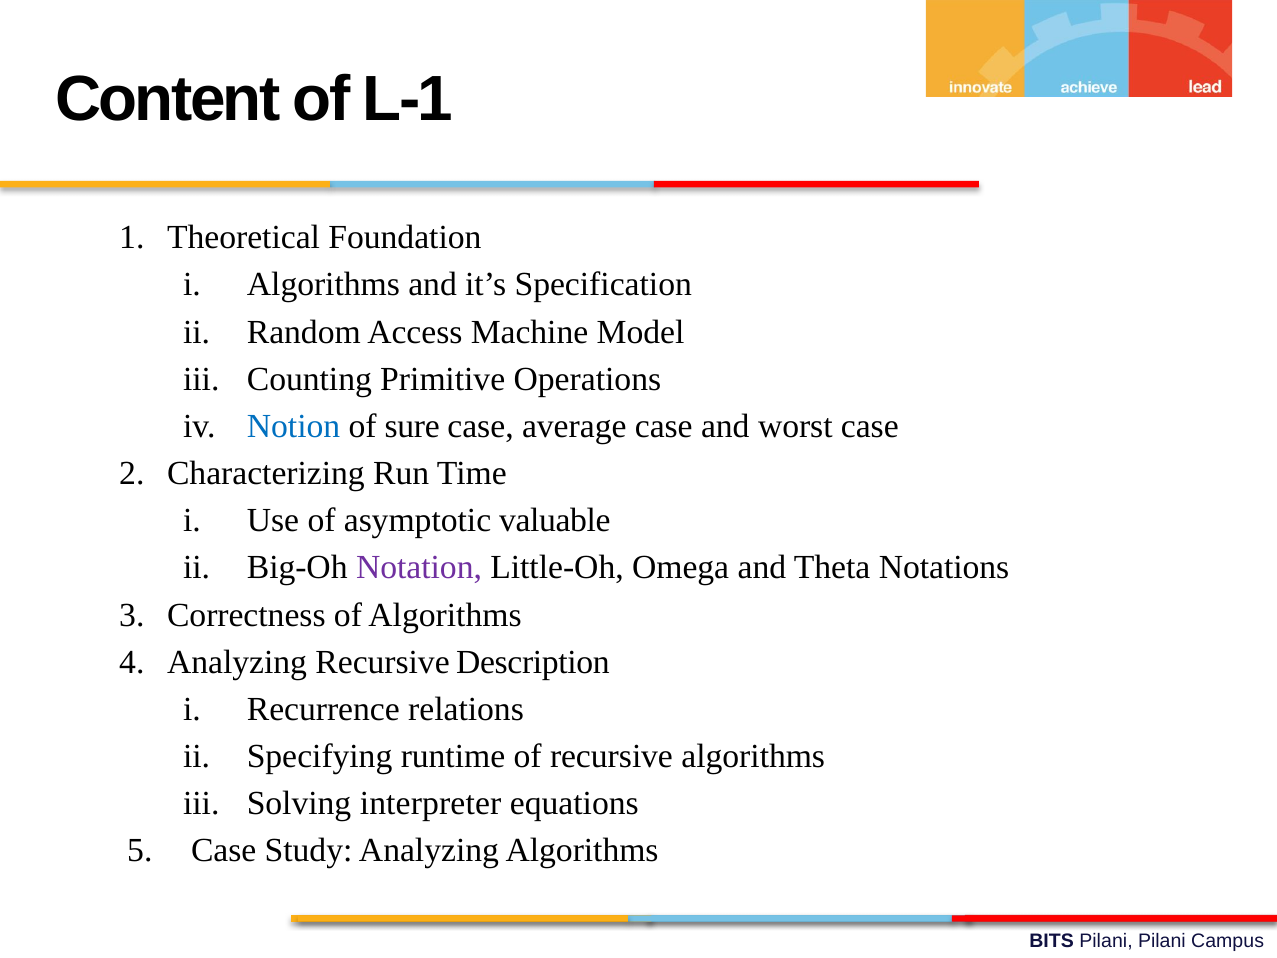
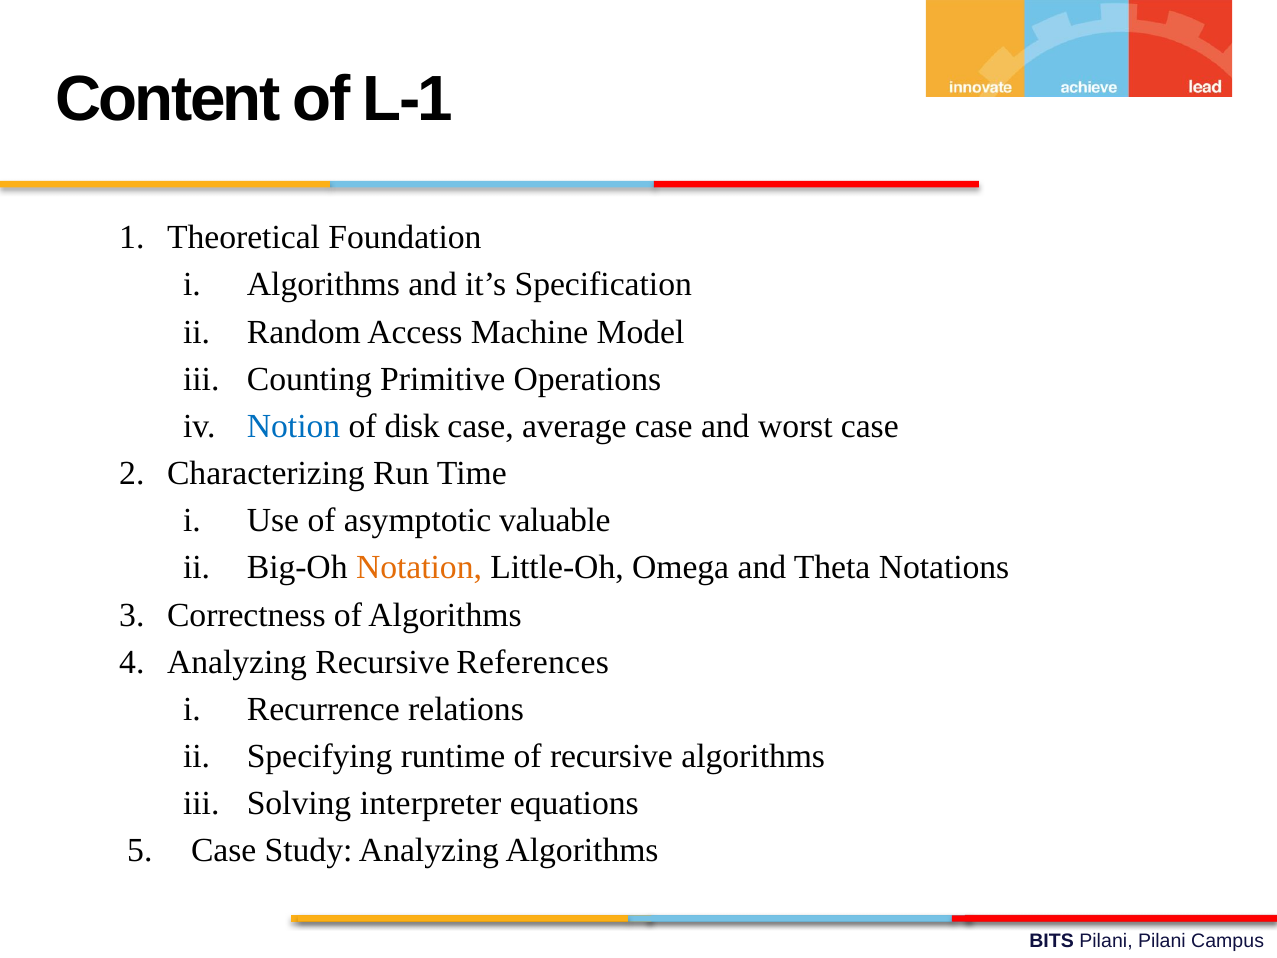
sure: sure -> disk (412, 426)
Notation colour: purple -> orange (419, 568)
Description: Description -> References (533, 662)
